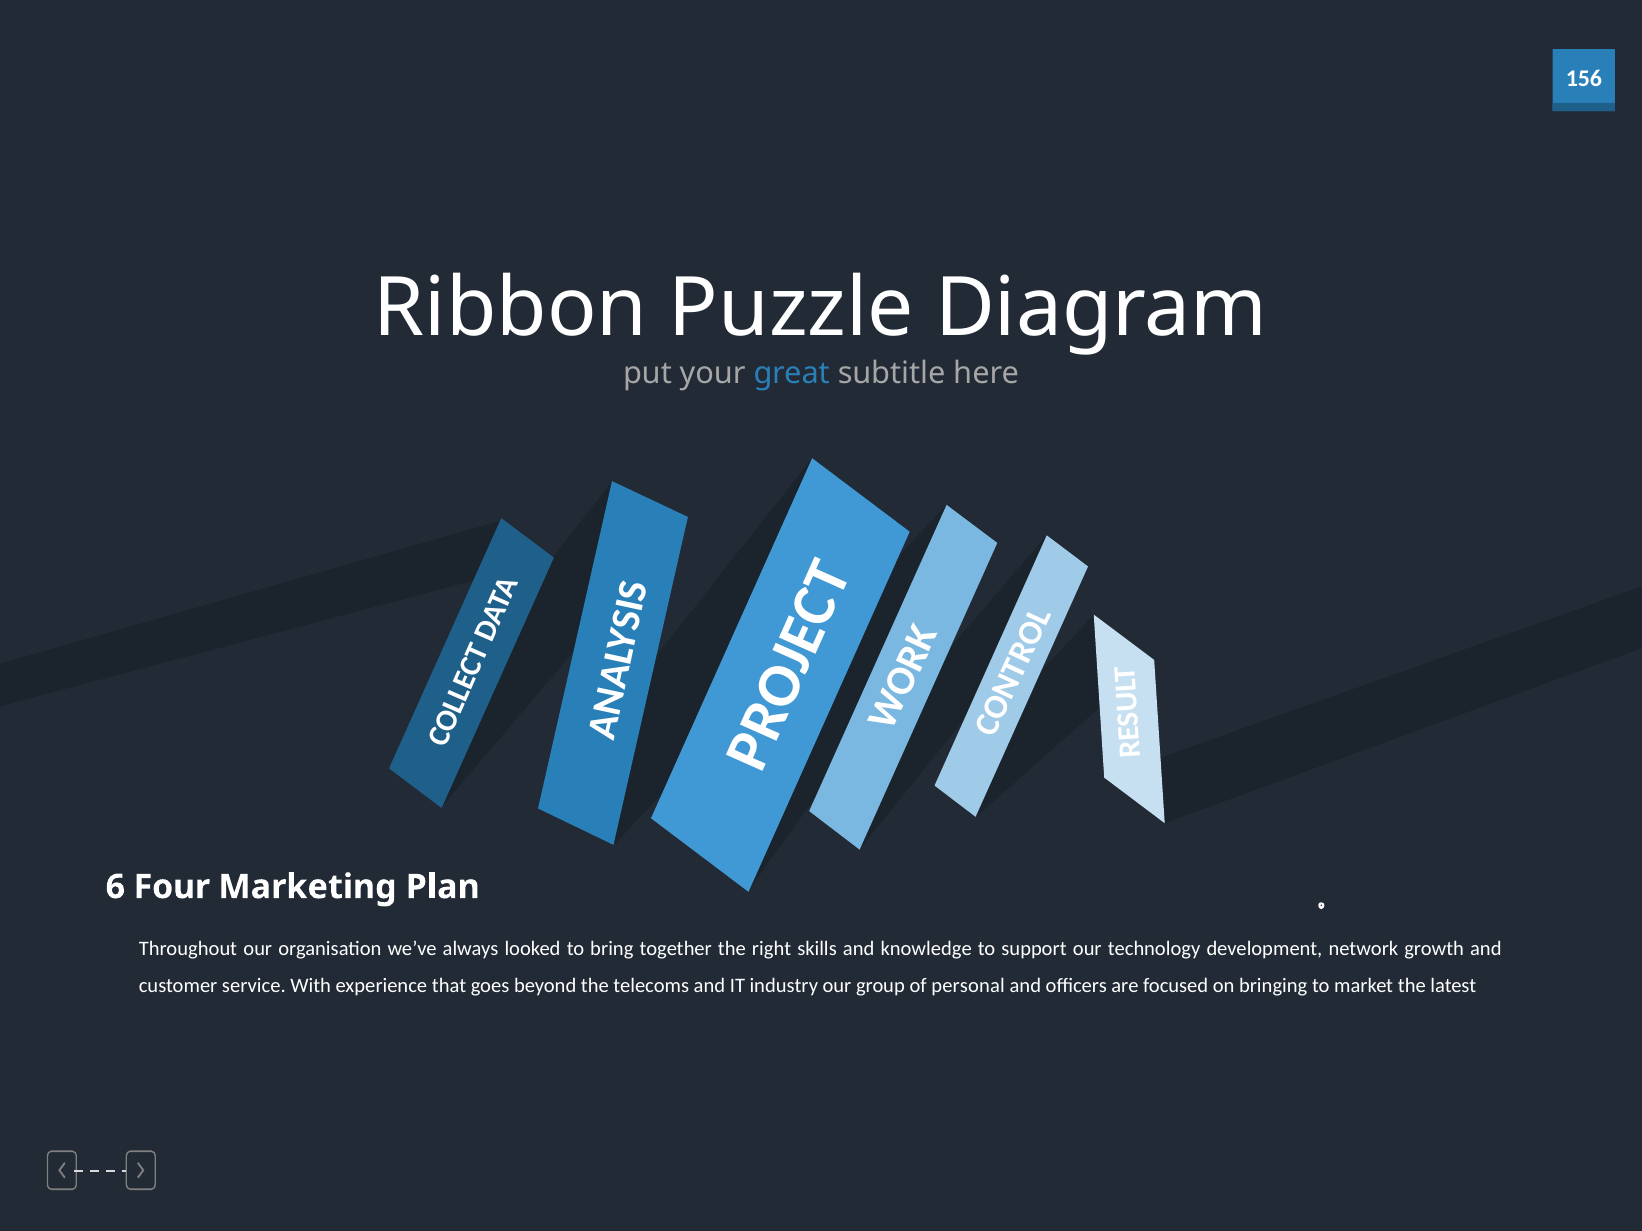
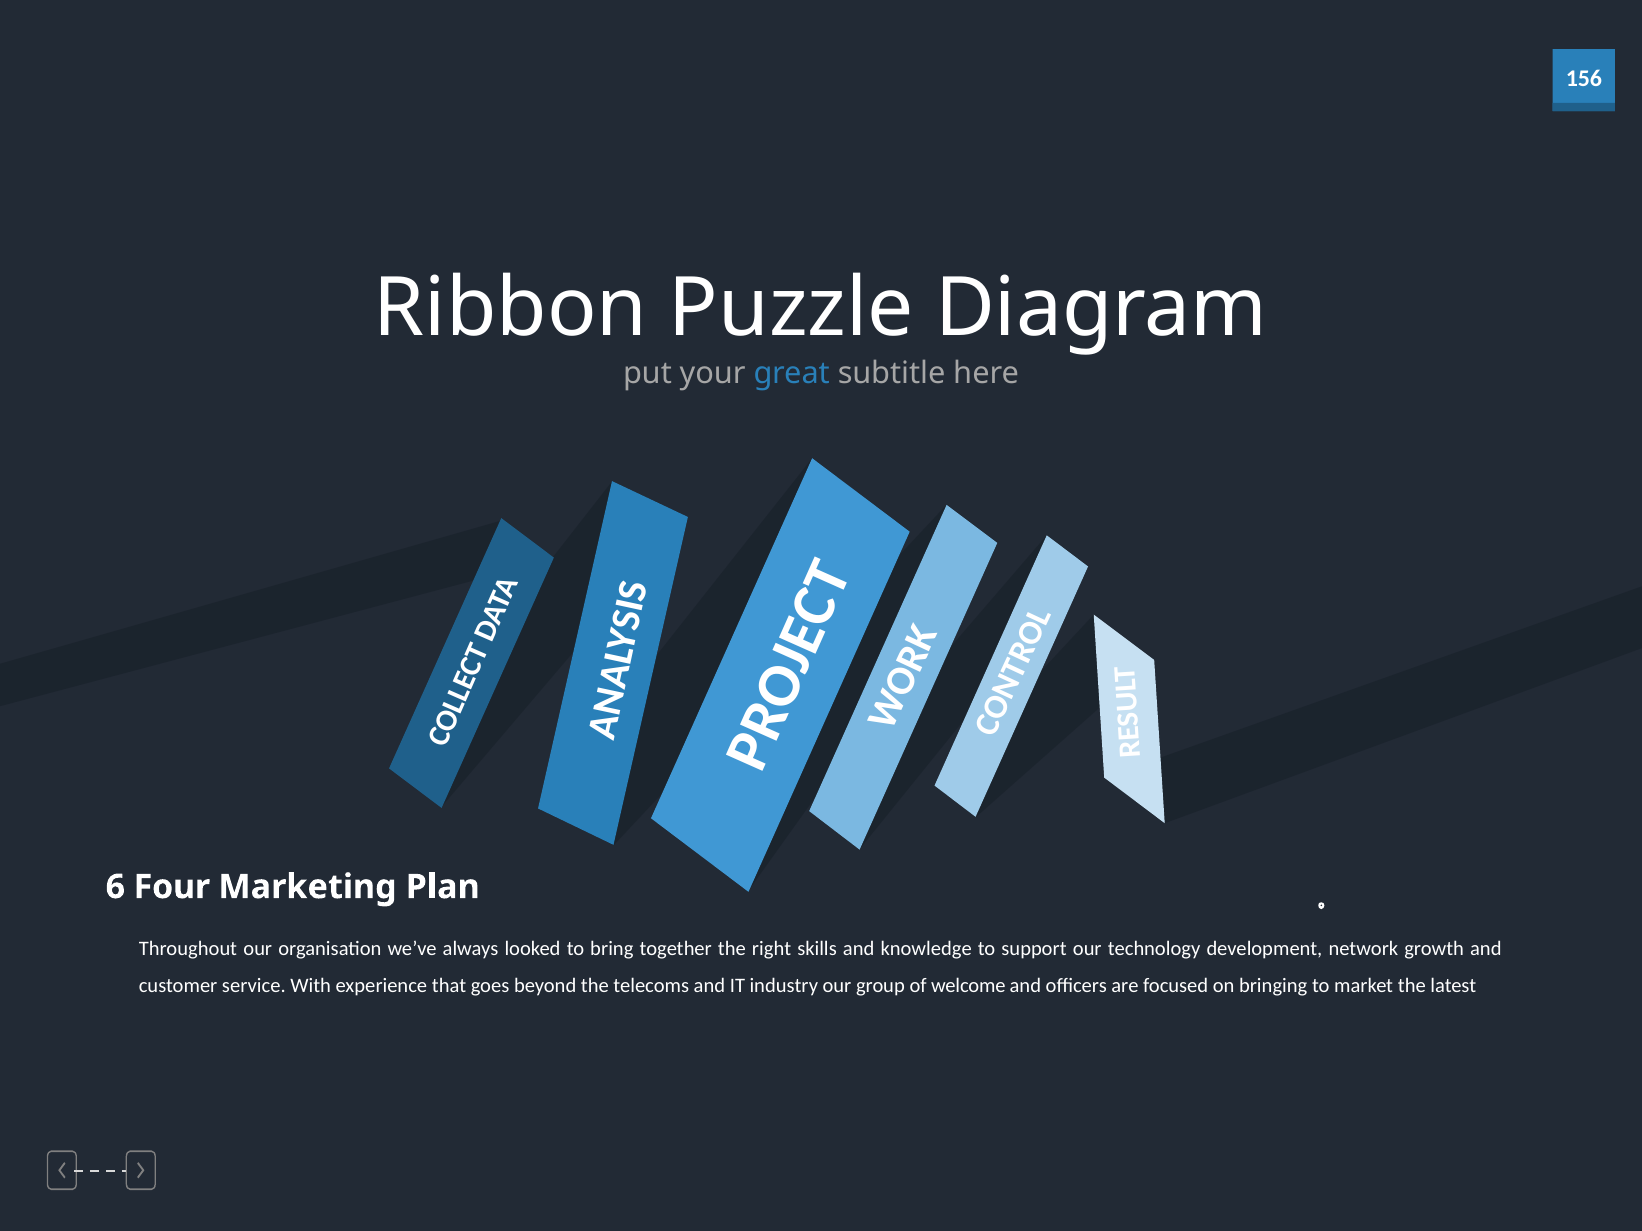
personal: personal -> welcome (968, 986)
